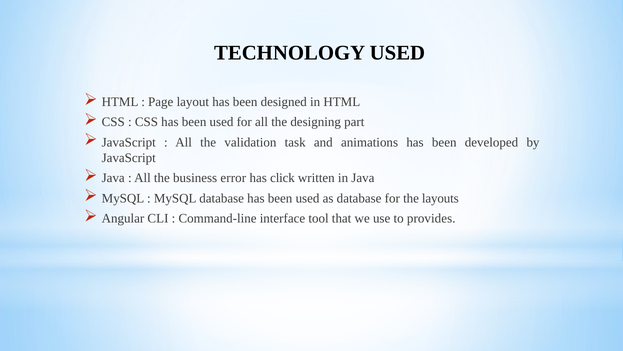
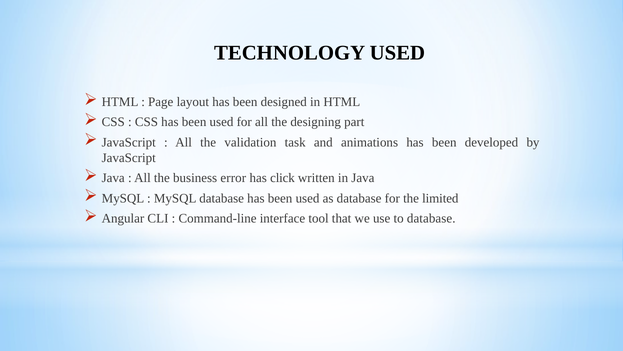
layouts: layouts -> limited (440, 198)
to provides: provides -> database (431, 218)
